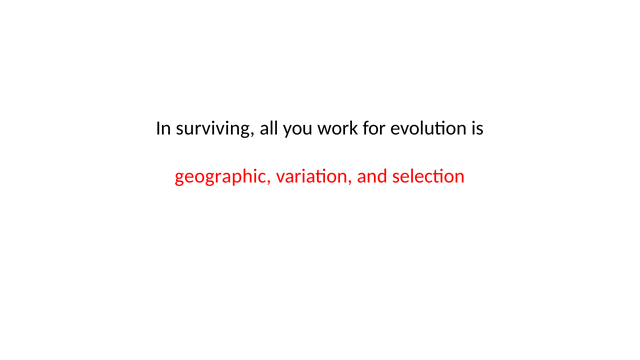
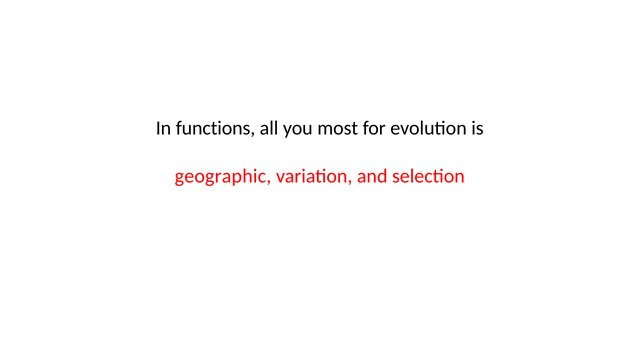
surviving: surviving -> functions (216, 128)
work: work -> most (338, 128)
